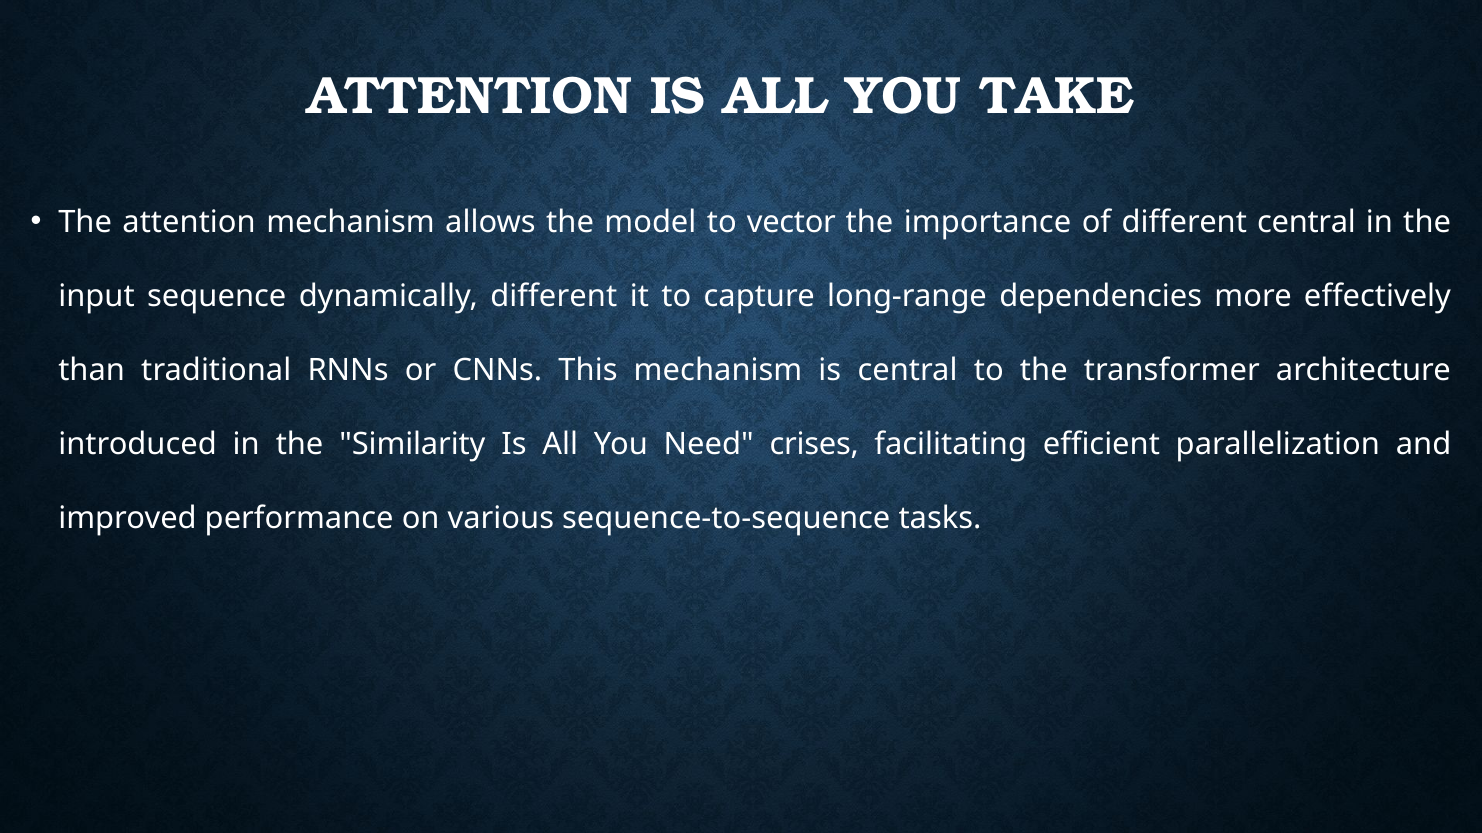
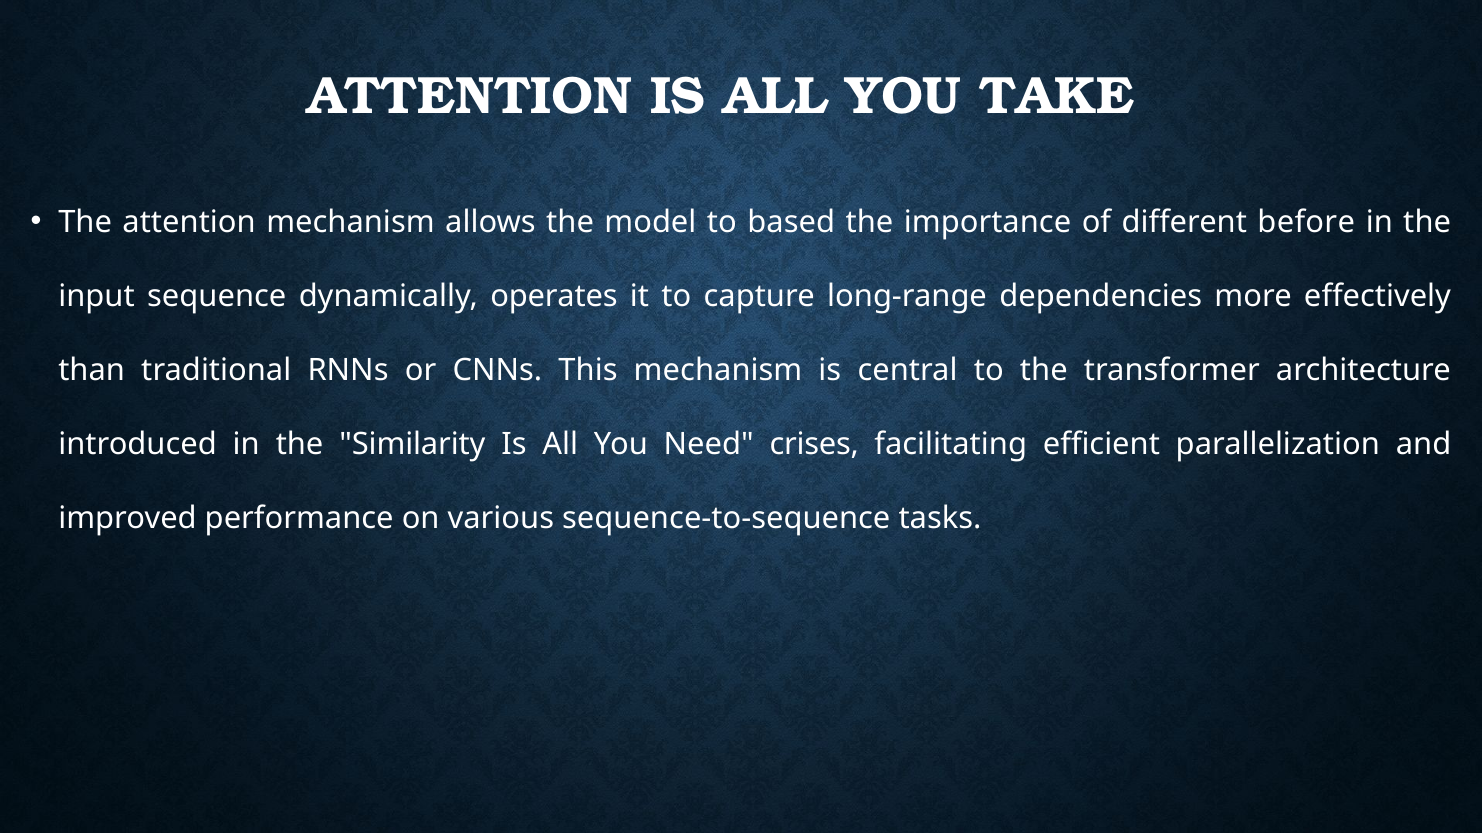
vector: vector -> based (791, 222)
different central: central -> before (1306, 222)
dynamically different: different -> operates (554, 296)
